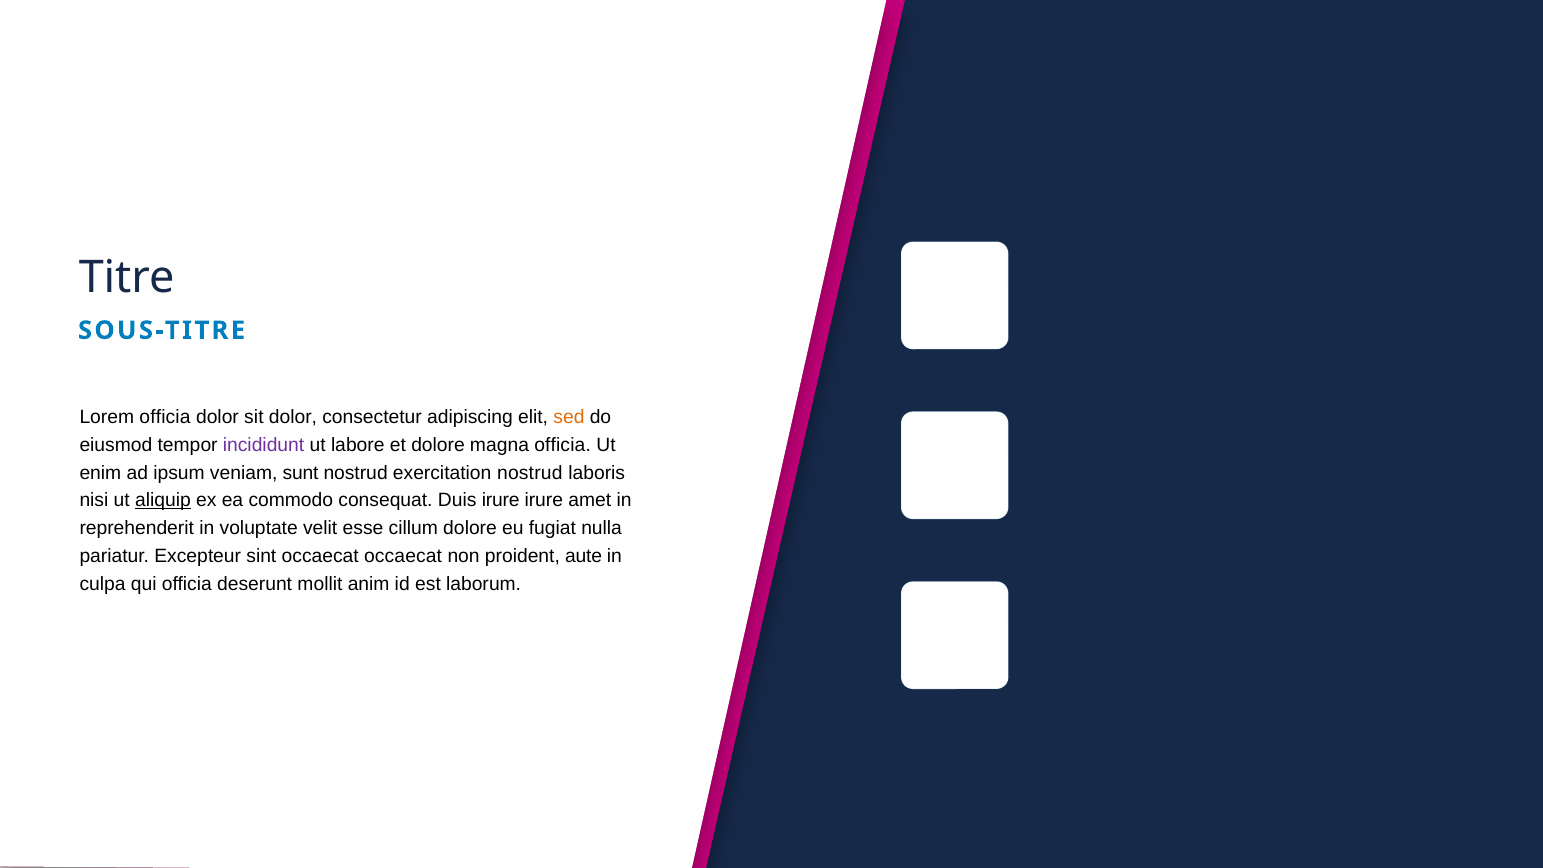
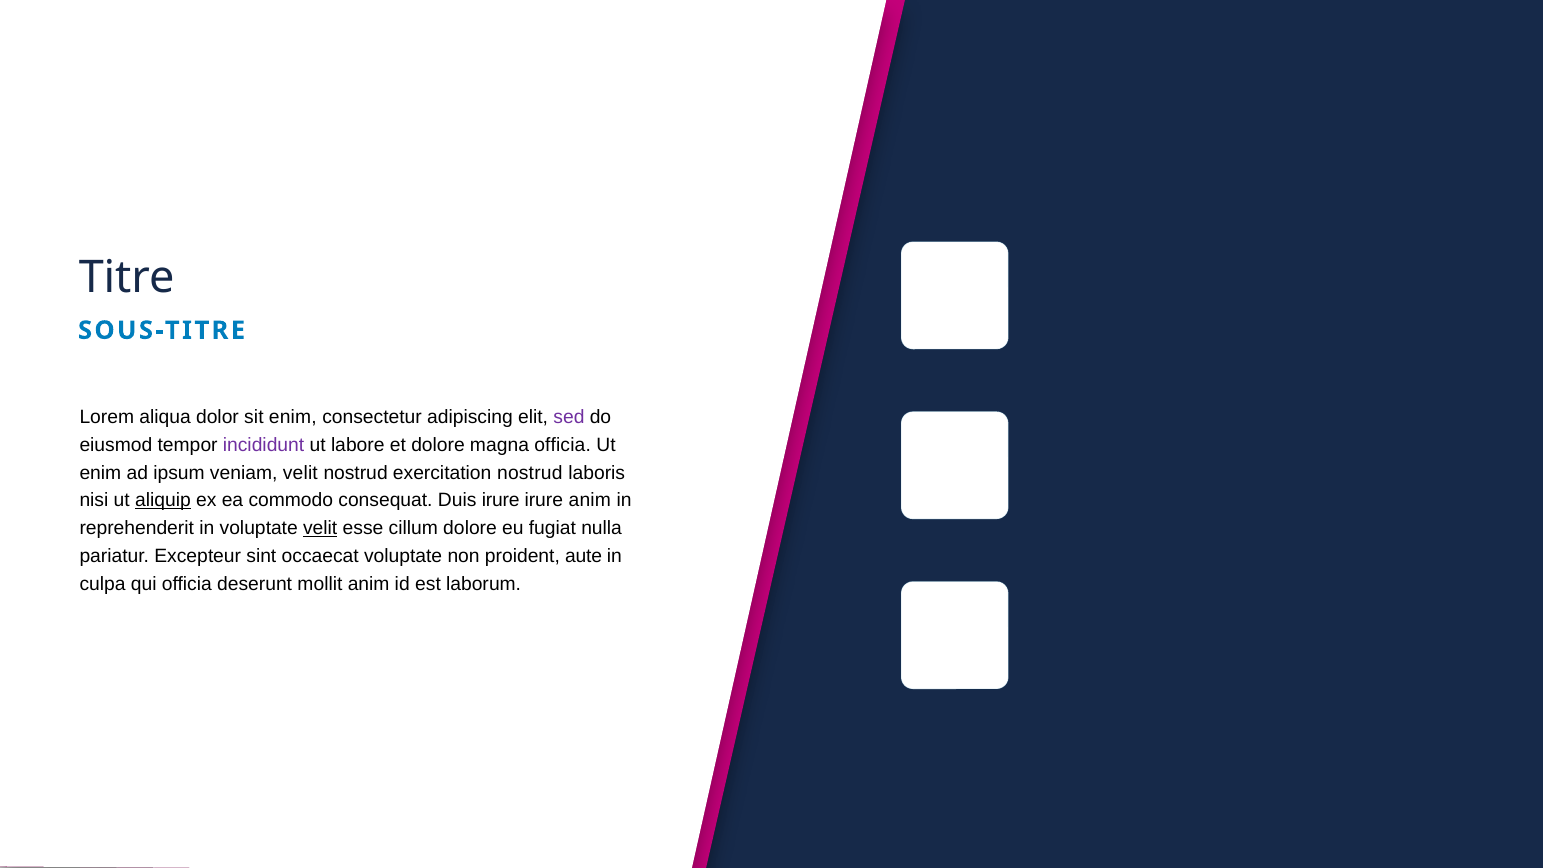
Lorem officia: officia -> aliqua (165, 417)
sit dolor: dolor -> enim (293, 417)
sed colour: orange -> purple (569, 417)
veniam sunt: sunt -> velit (300, 473)
irure amet: amet -> anim (590, 500)
velit underline: none -> present (320, 528)
occaecat occaecat: occaecat -> voluptate (403, 556)
